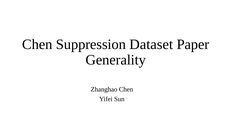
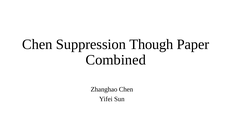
Dataset: Dataset -> Though (151, 44)
Generality: Generality -> Combined (116, 60)
